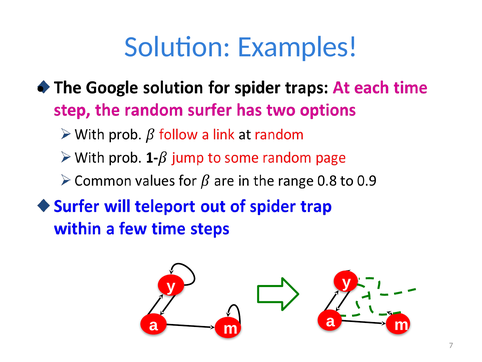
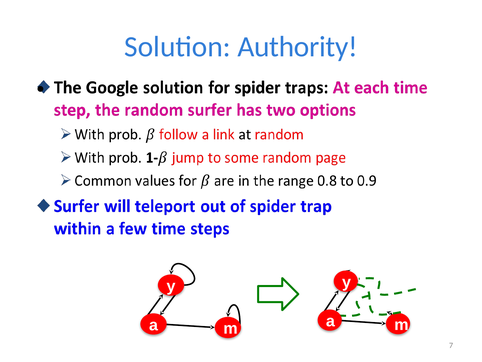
Examples: Examples -> Authority (298, 47)
